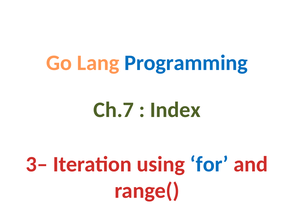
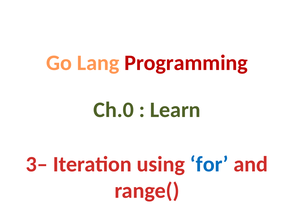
Programming colour: blue -> red (186, 63)
Ch.7: Ch.7 -> Ch.0 (114, 110)
Index: Index -> Learn (175, 110)
